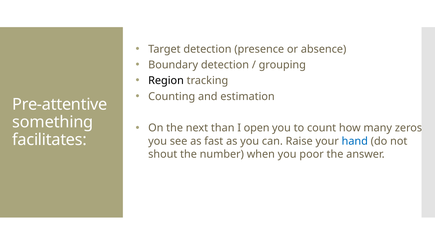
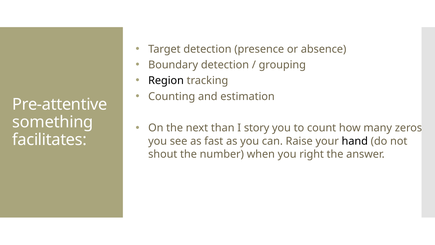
open: open -> story (257, 128)
hand colour: blue -> black (355, 141)
poor: poor -> right (312, 154)
